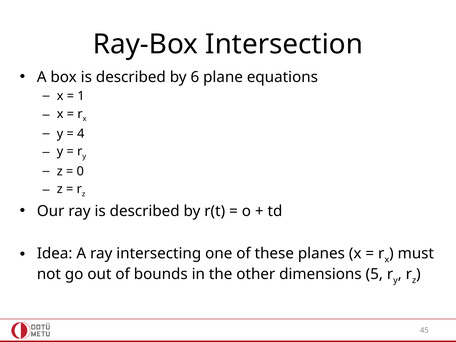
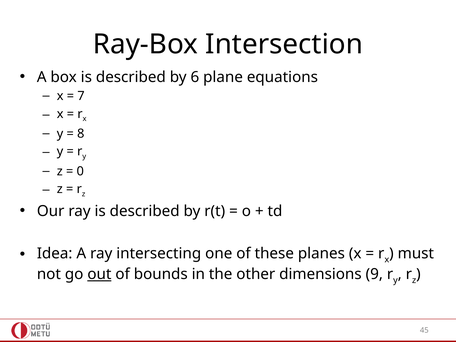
1: 1 -> 7 (81, 96)
4: 4 -> 8 (81, 134)
out underline: none -> present (99, 274)
5: 5 -> 9 (374, 274)
